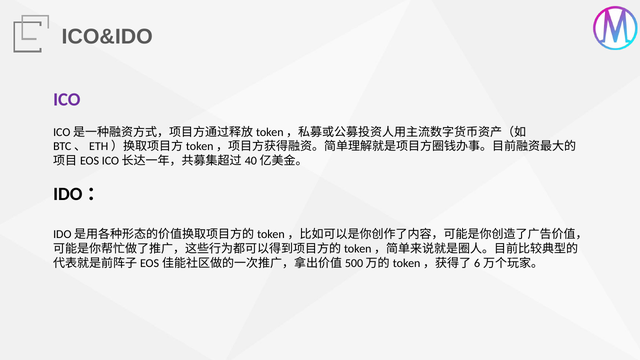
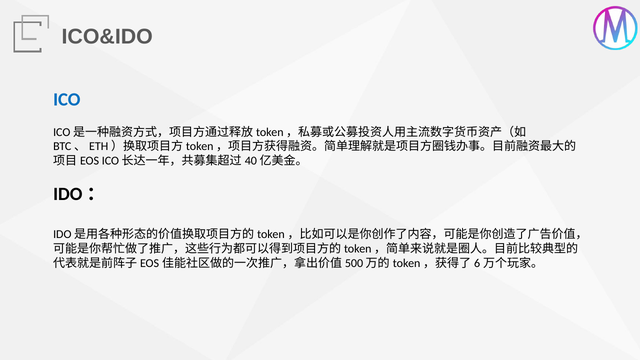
ICO colour: purple -> blue (67, 100)
